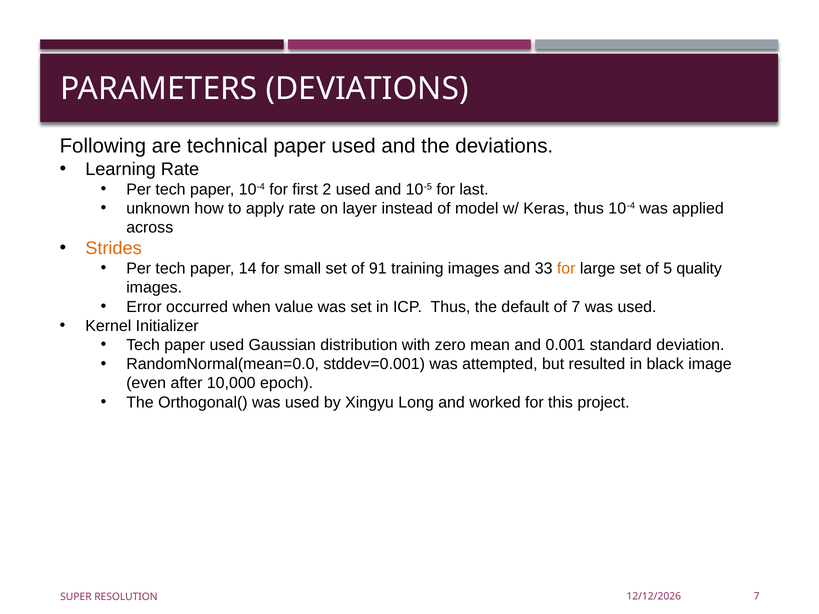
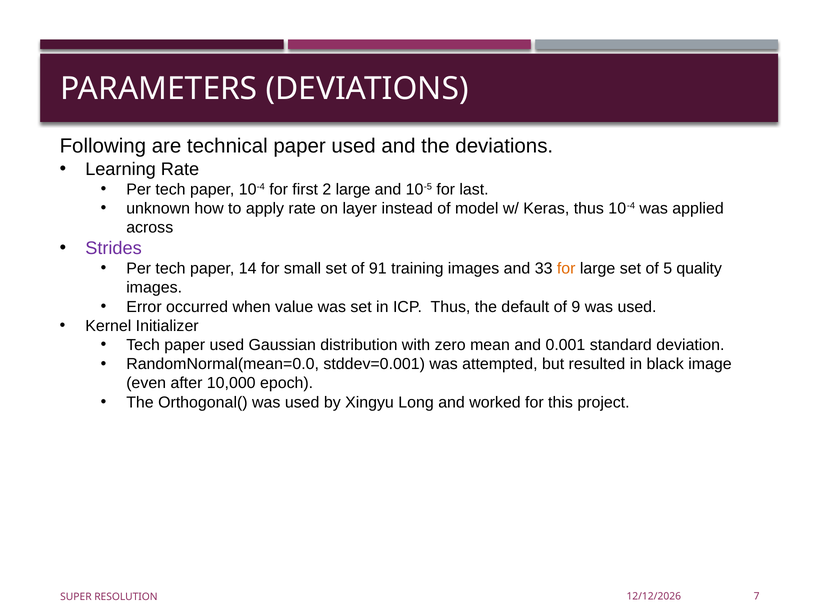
2 used: used -> large (353, 189)
Strides colour: orange -> purple (114, 248)
of 7: 7 -> 9 (576, 307)
